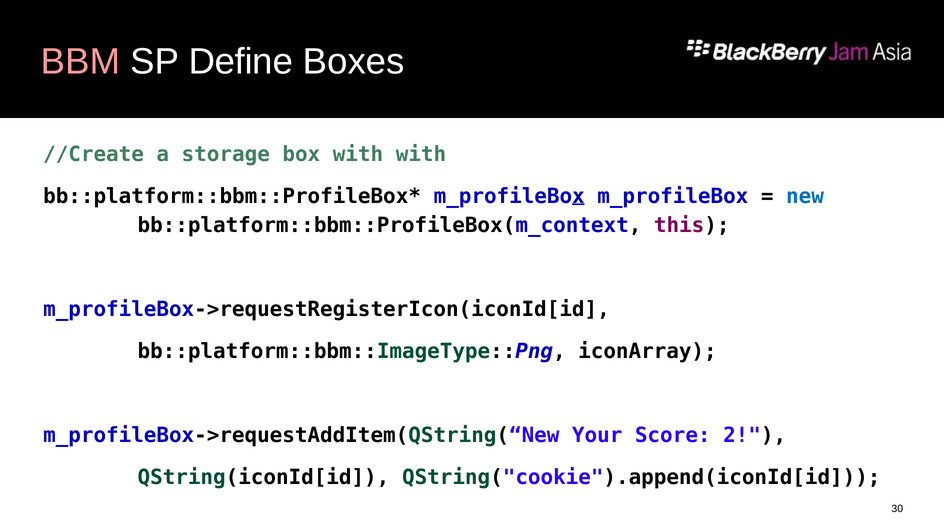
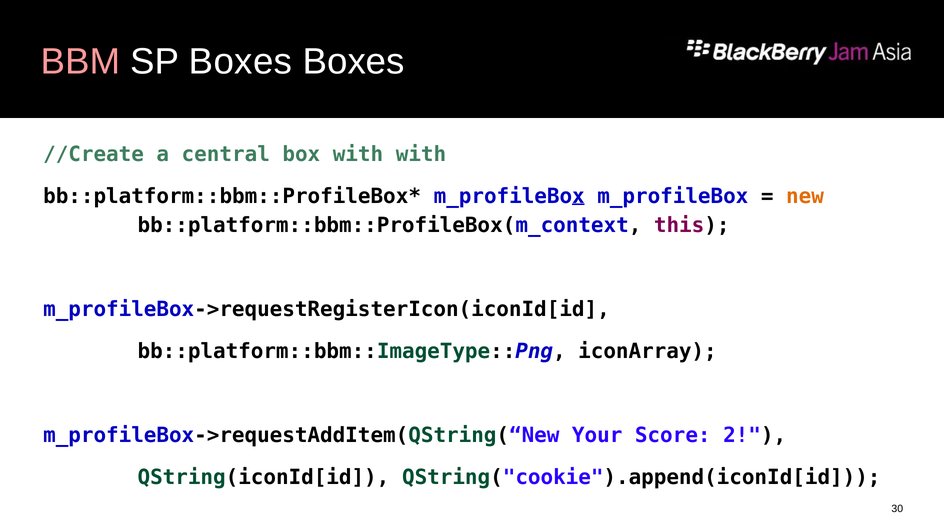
SP Define: Define -> Boxes (240, 62)
storage: storage -> central (226, 154)
new colour: blue -> orange (805, 196)
